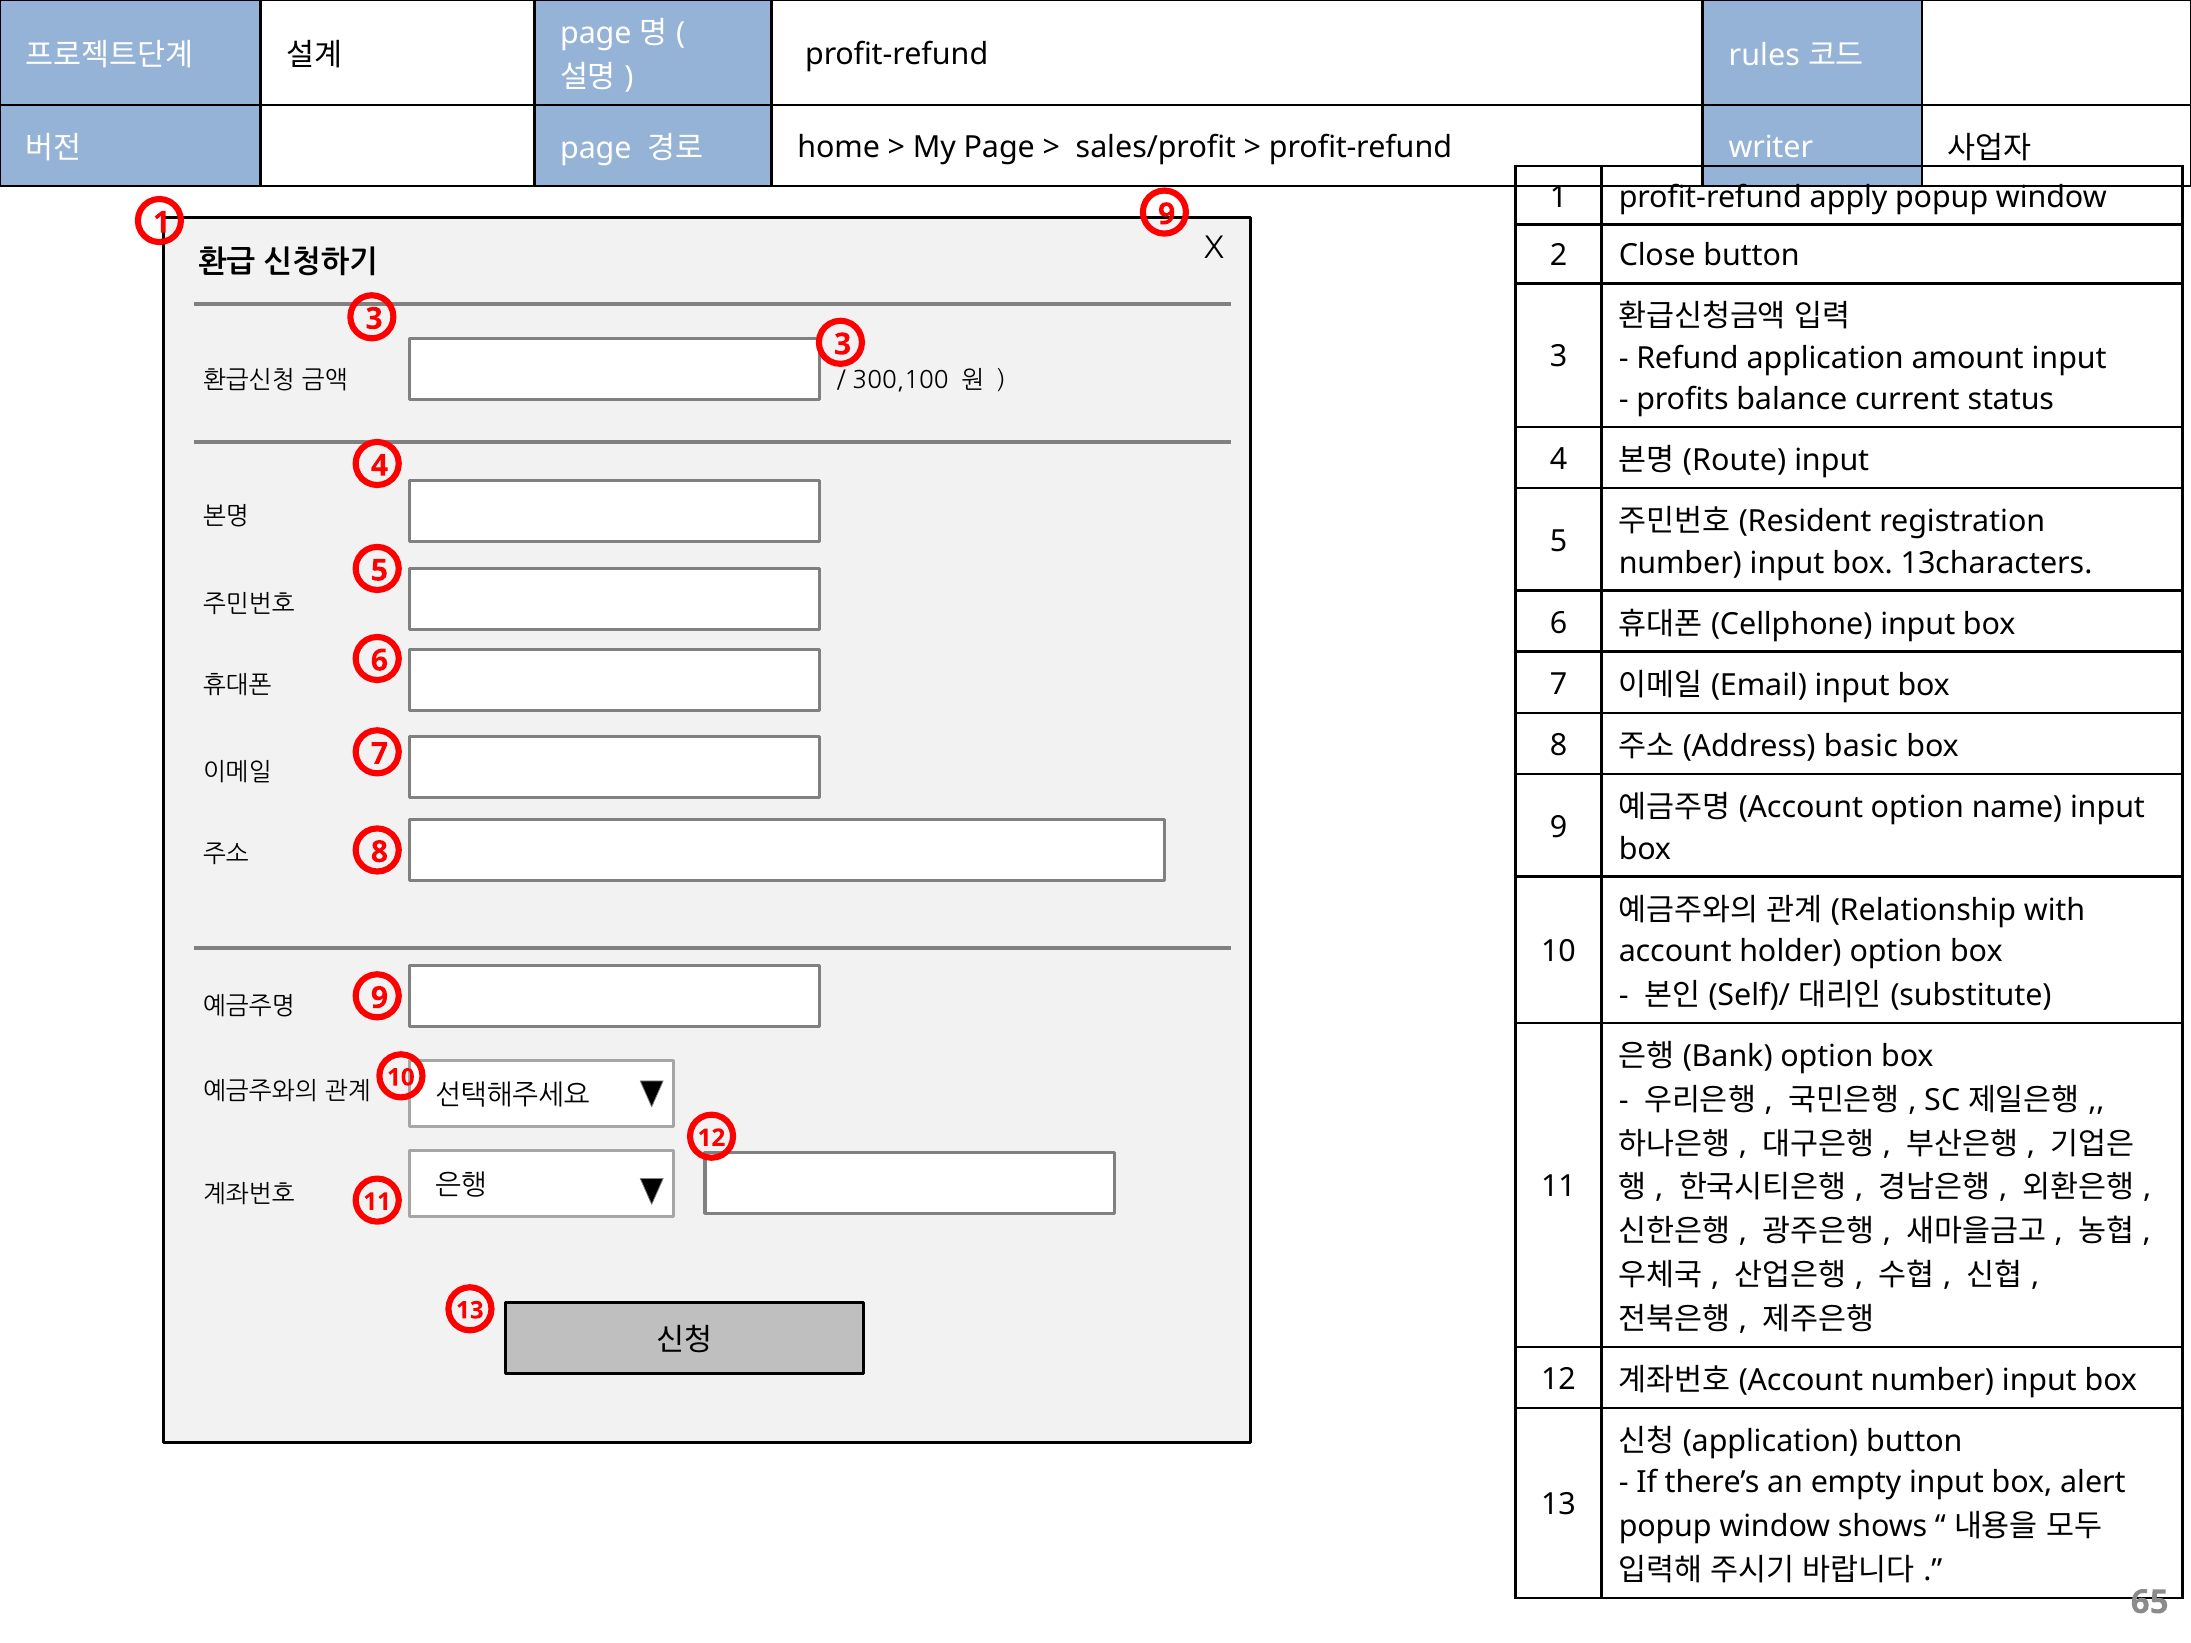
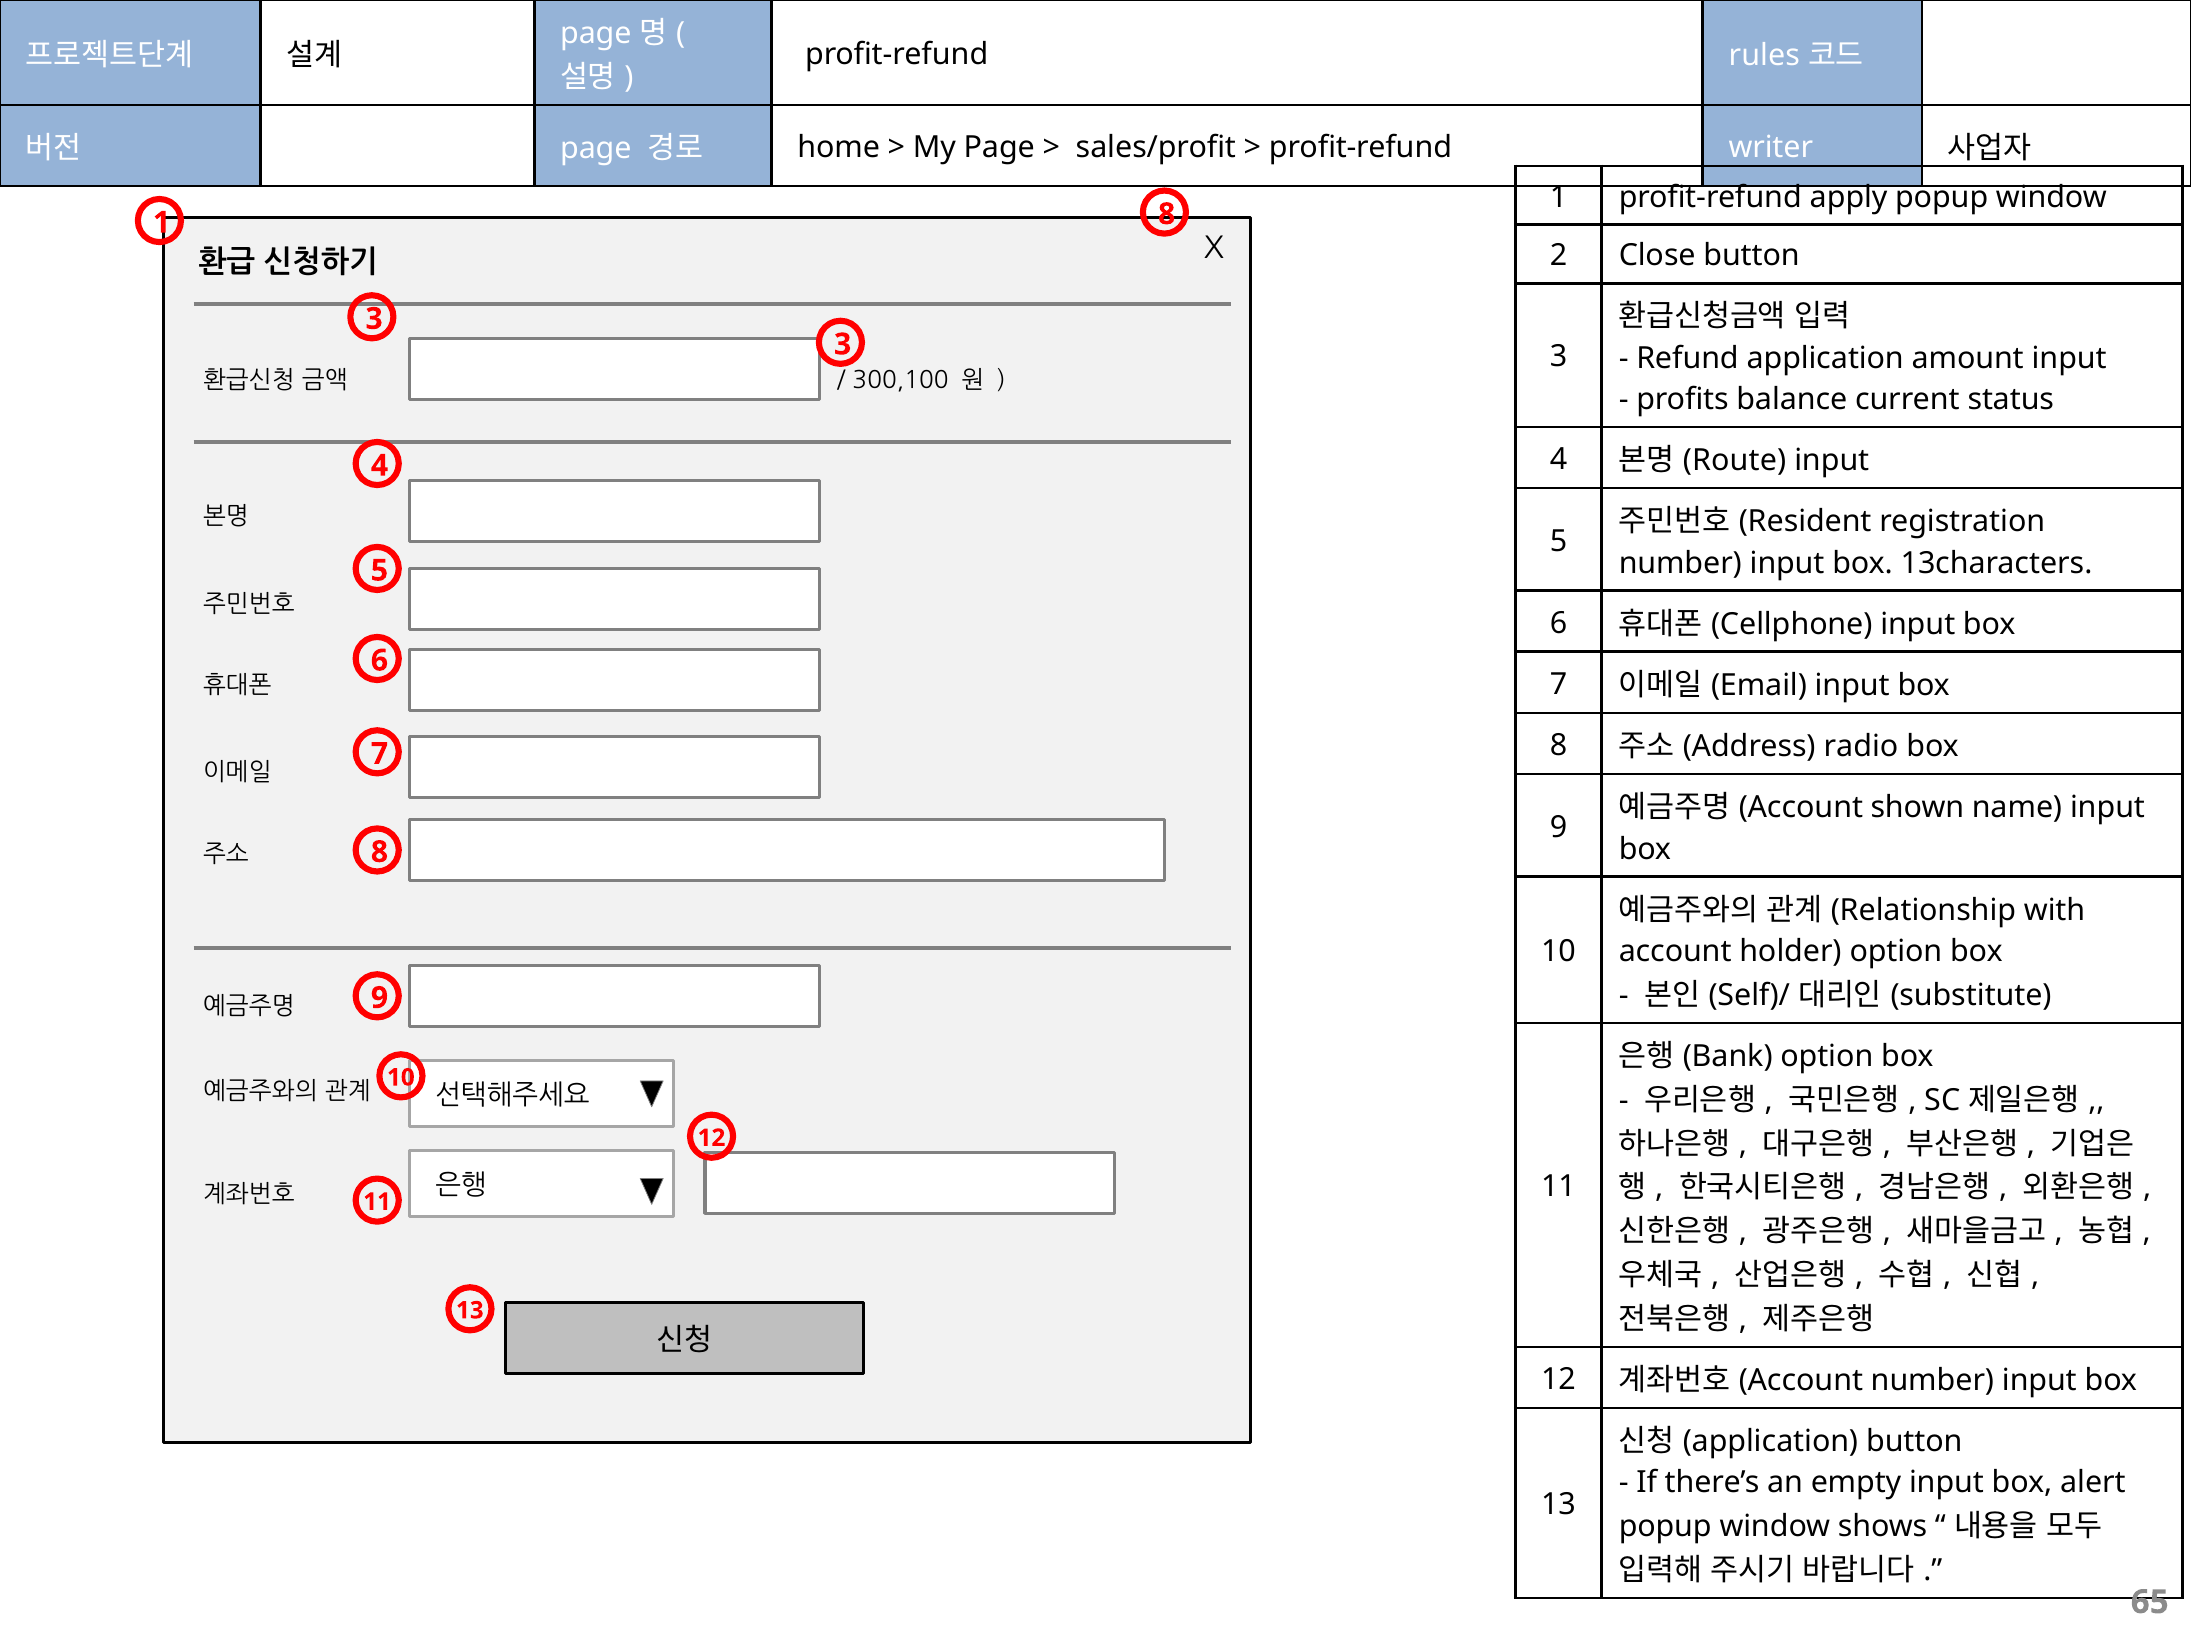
1 9: 9 -> 8 (1167, 214)
basic: basic -> radio (1861, 747)
Account option: option -> shown (1917, 808)
